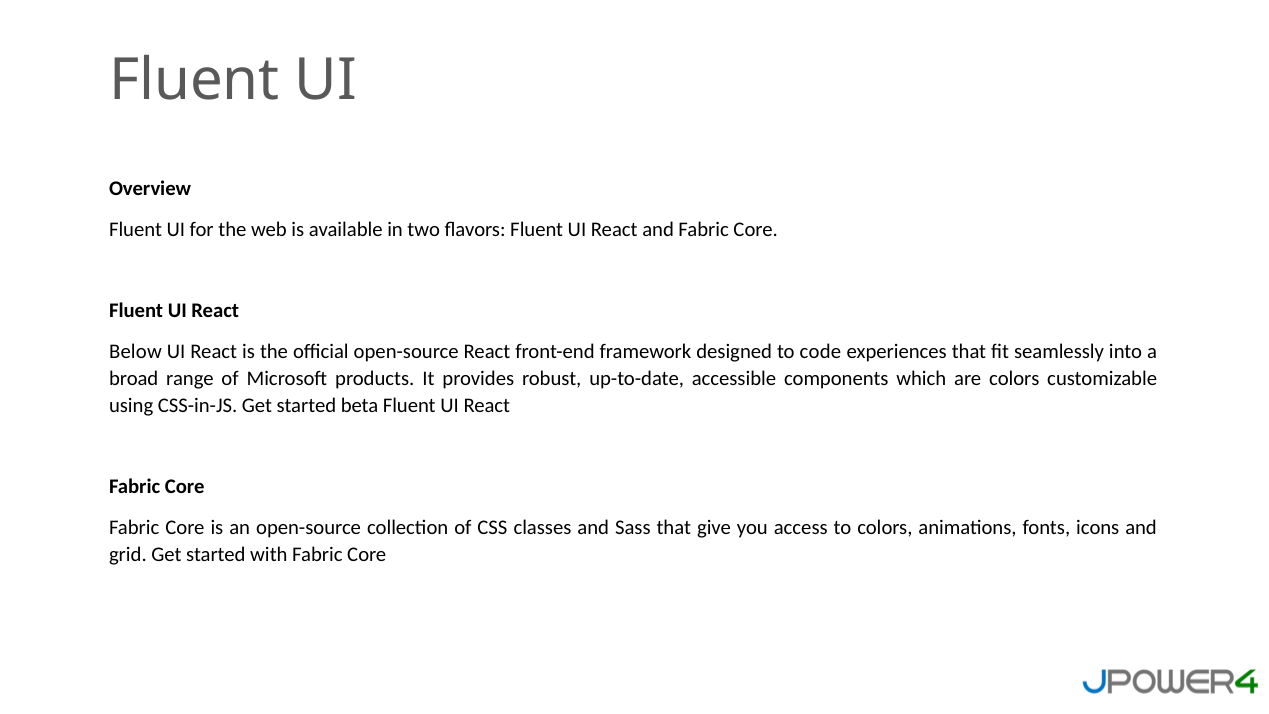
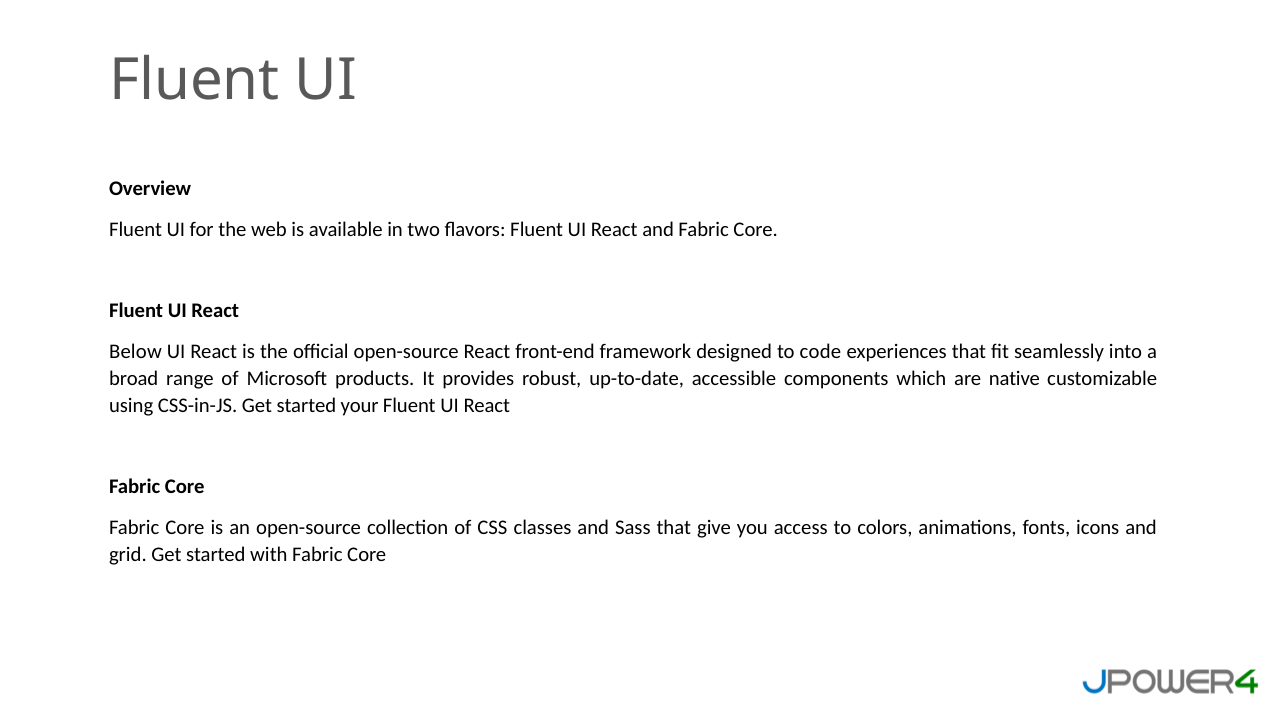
are colors: colors -> native (1014, 378)
beta: beta -> your (360, 406)
